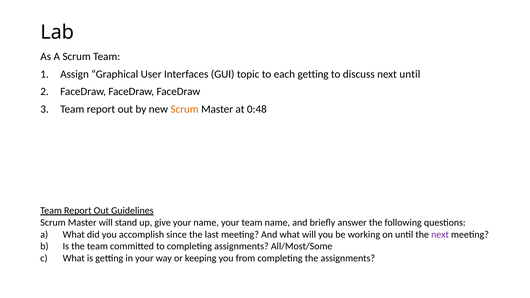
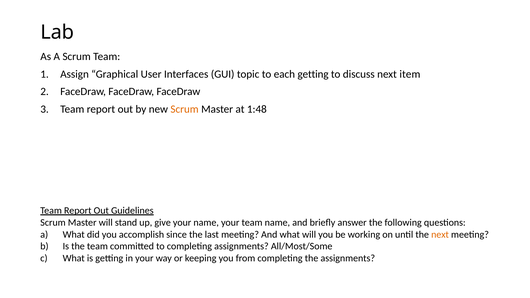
next until: until -> item (410, 74)
0:48: 0:48 -> 1:48 (257, 109)
next colour: purple -> orange (440, 235)
